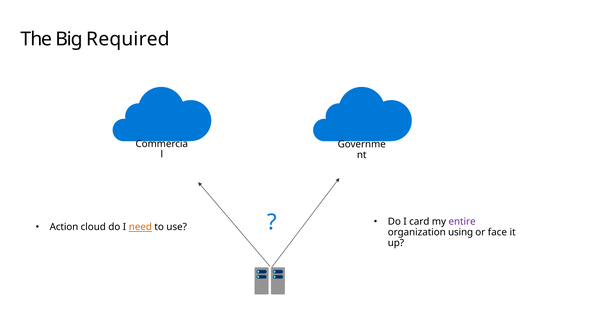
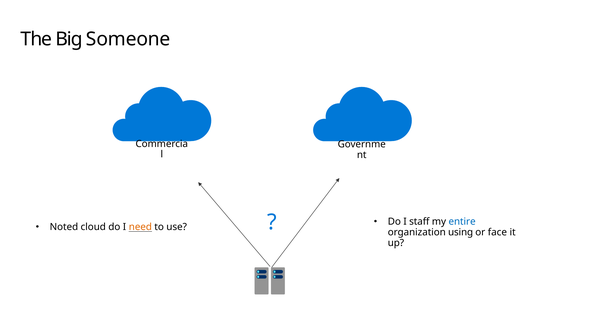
Required: Required -> Someone (128, 39)
card: card -> staff (419, 222)
entire colour: purple -> blue (462, 222)
Action: Action -> Noted (64, 227)
